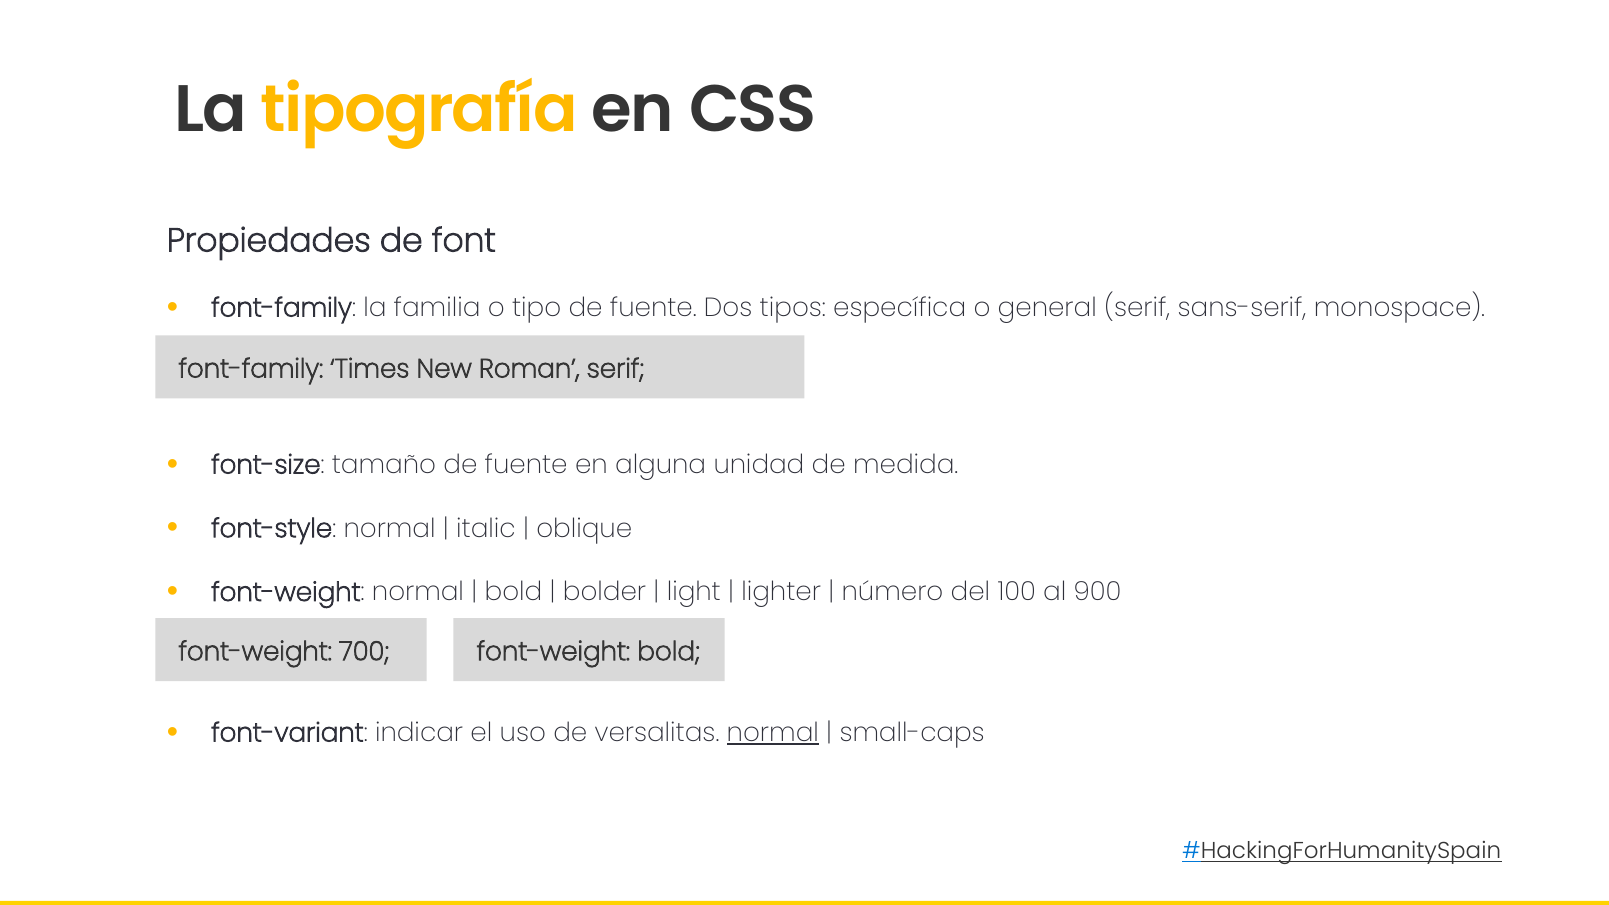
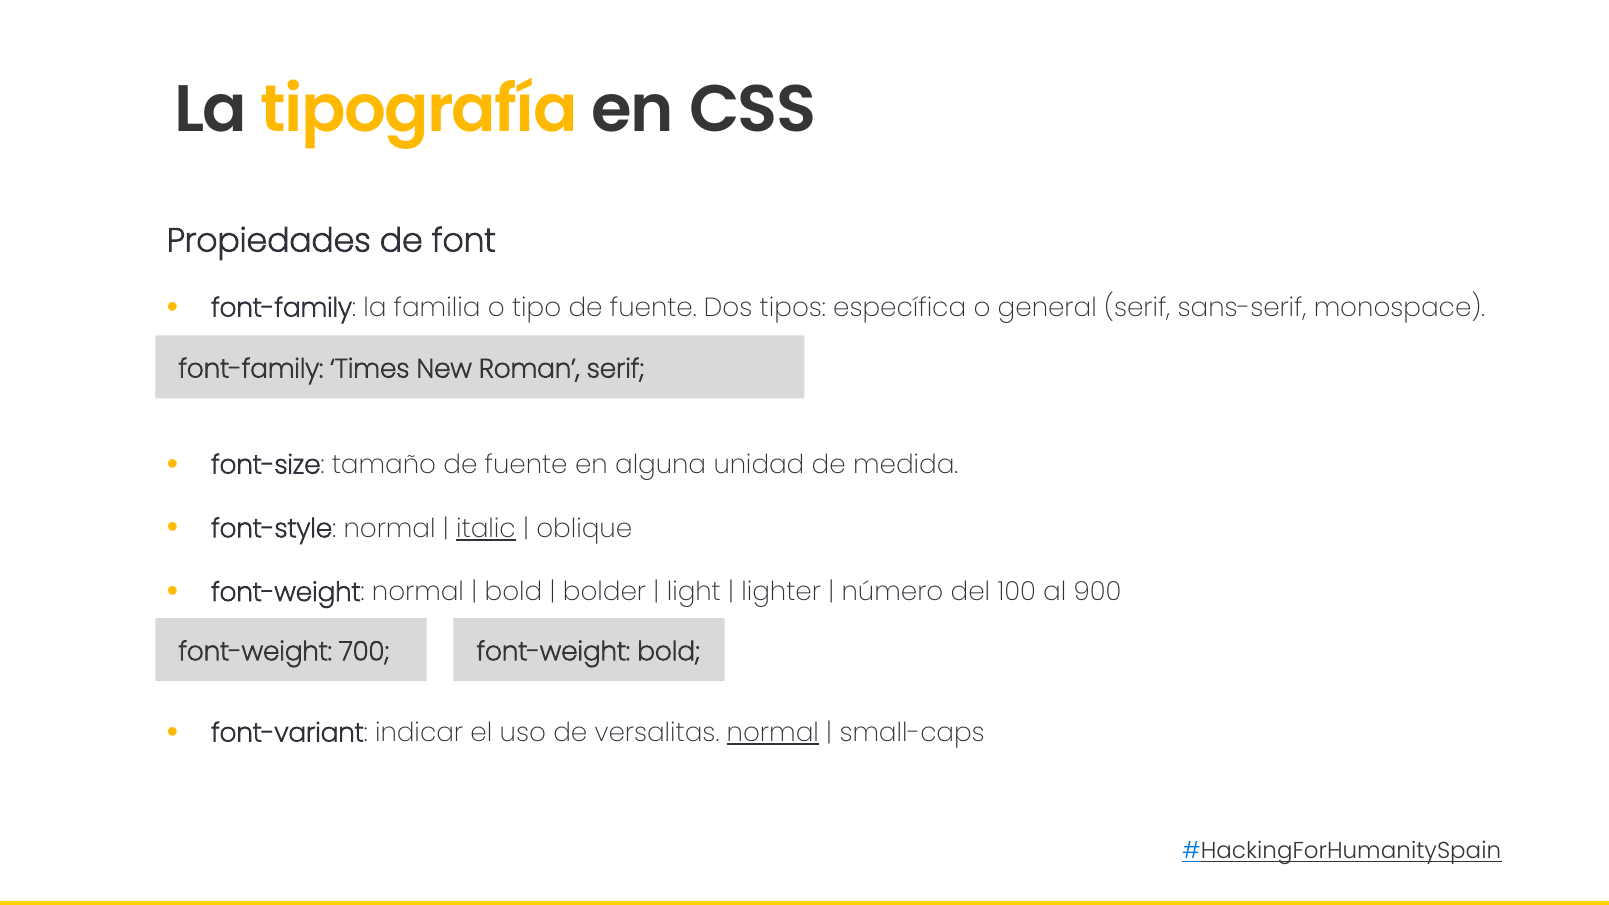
italic underline: none -> present (486, 528)
